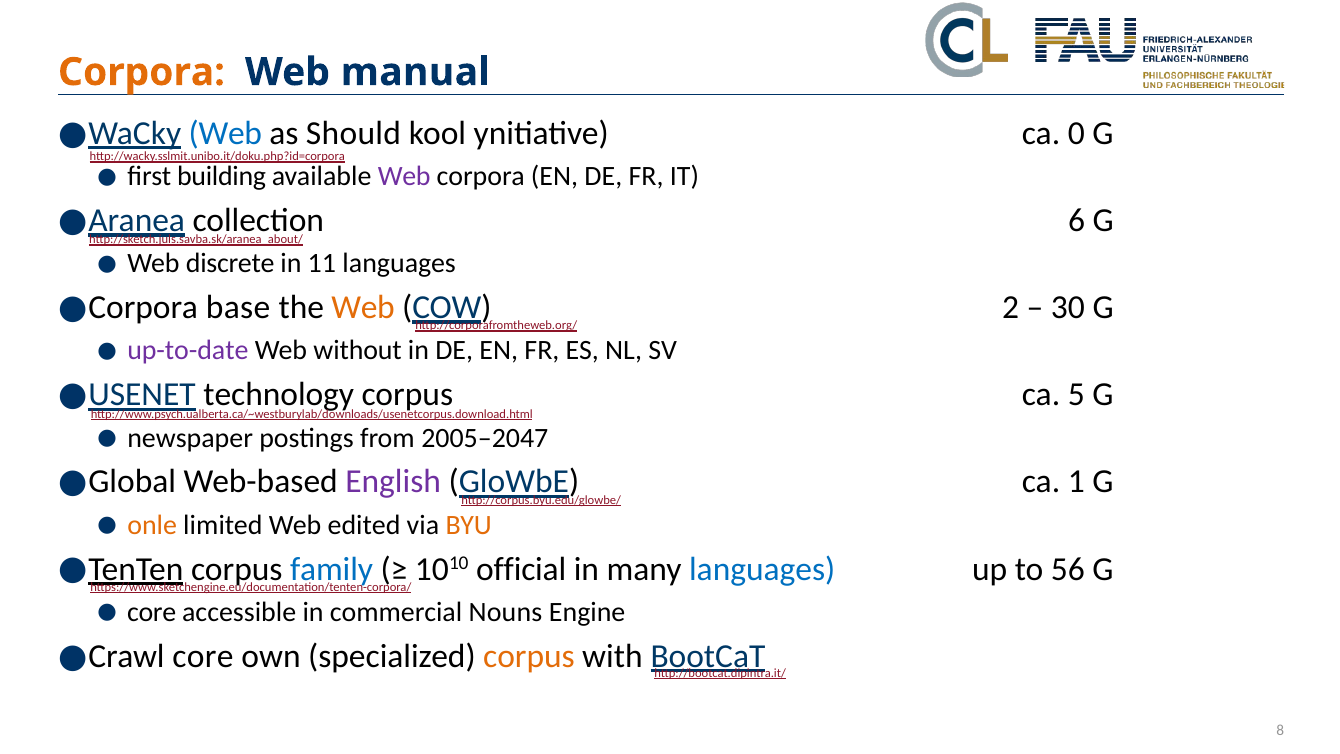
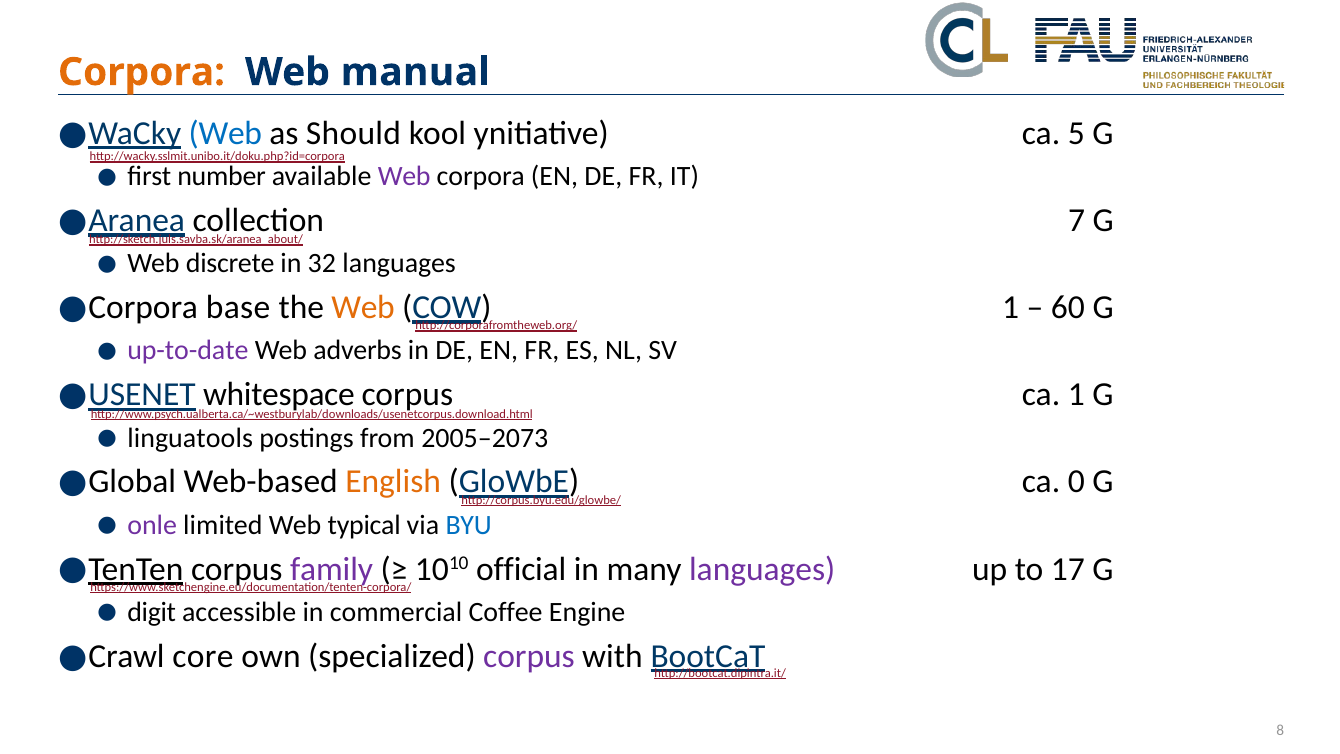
0: 0 -> 5 (1076, 133)
building: building -> number (222, 176)
6: 6 -> 7 (1077, 220)
11: 11 -> 32 (322, 264)
COW 2: 2 -> 1 (1011, 307)
30: 30 -> 60 (1068, 307)
without: without -> adverbs (358, 351)
technology: technology -> whitespace (279, 395)
ca 5: 5 -> 1 (1076, 395)
newspaper: newspaper -> linguatools (190, 438)
2005–2047: 2005–2047 -> 2005–2073 (485, 438)
English colour: purple -> orange (393, 482)
1: 1 -> 0 (1076, 482)
onle colour: orange -> purple (152, 525)
edited: edited -> typical (364, 525)
BYU colour: orange -> blue (469, 525)
family colour: blue -> purple (332, 569)
languages colour: blue -> purple (762, 569)
56: 56 -> 17 (1068, 569)
core: core -> digit (152, 612)
Nouns: Nouns -> Coffee (506, 612)
corpus colour: orange -> purple (529, 656)
